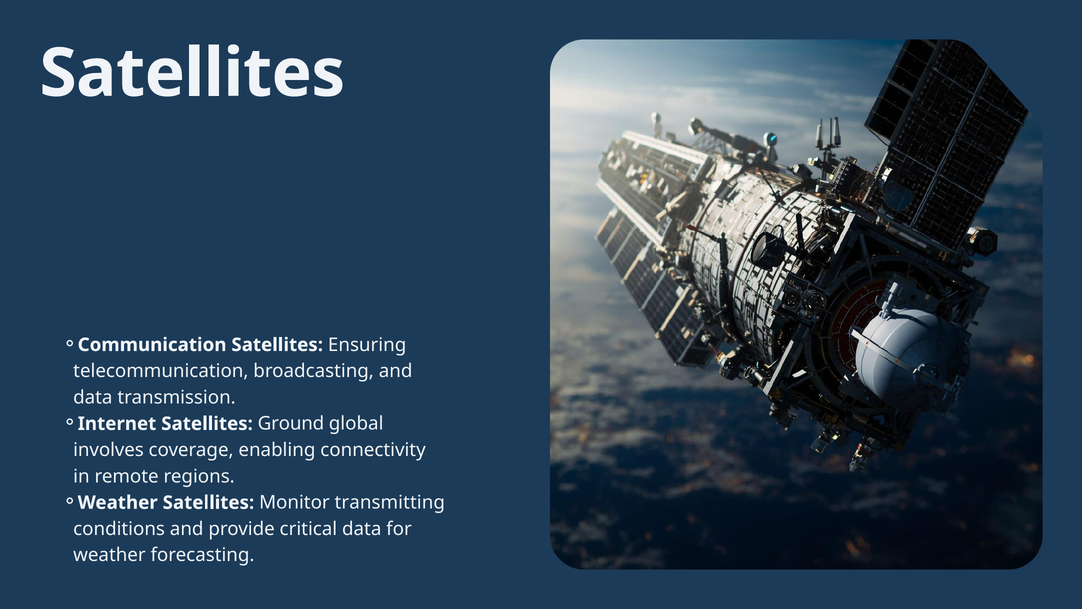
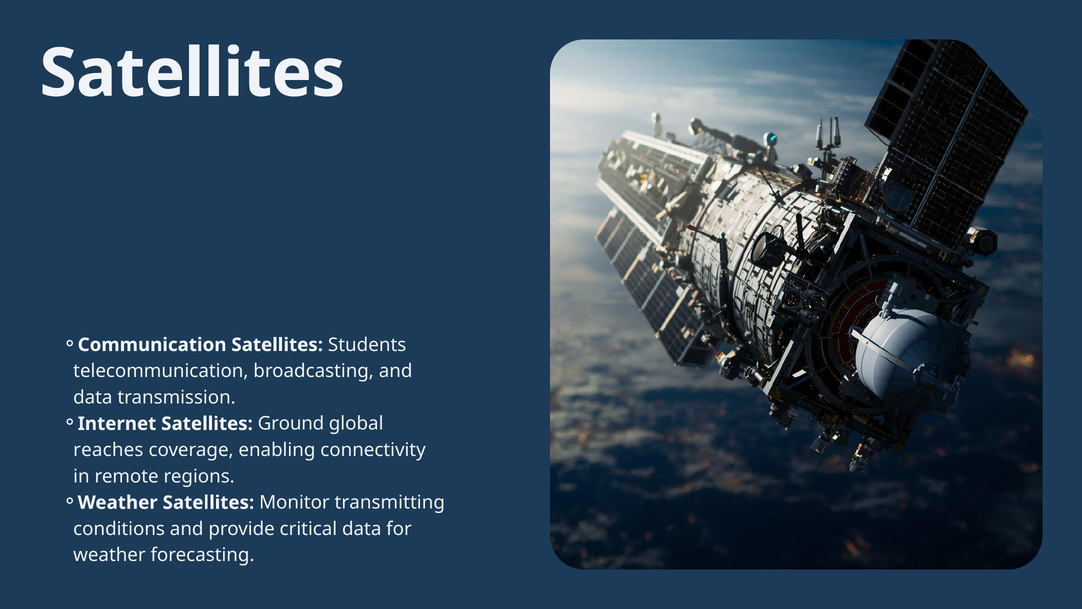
Ensuring: Ensuring -> Students (367, 345)
involves: involves -> reaches (108, 450)
